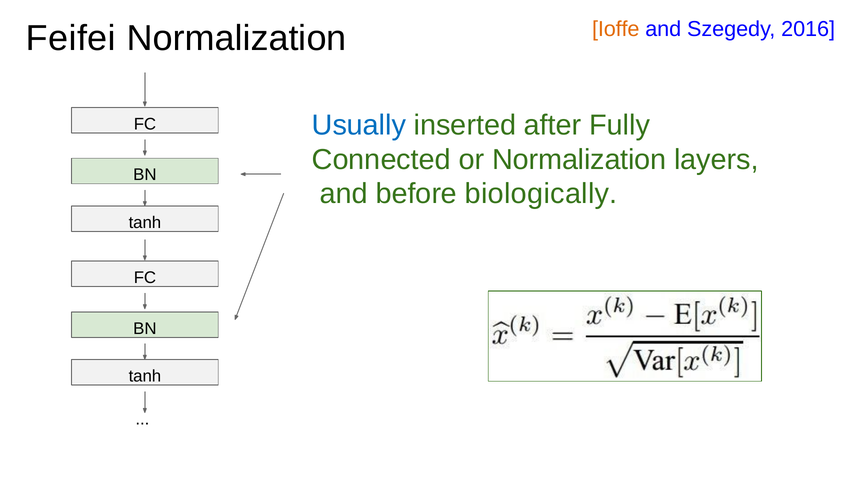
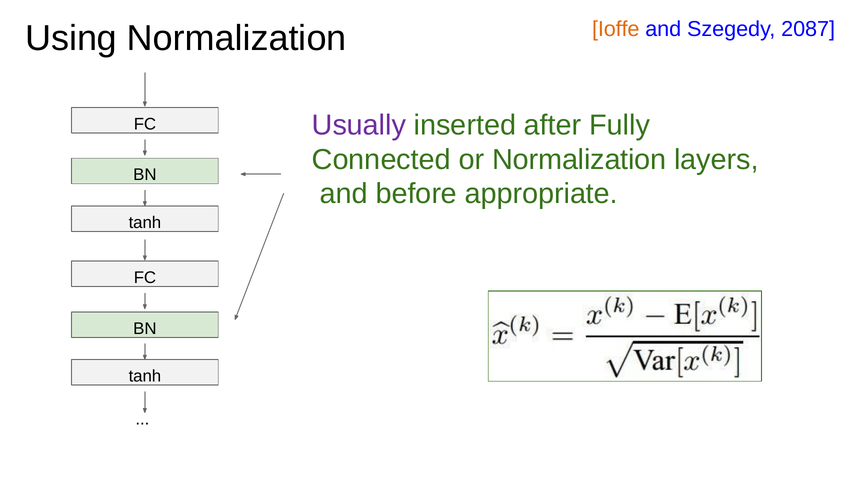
Feifei: Feifei -> Using (71, 38)
2016: 2016 -> 2087 (808, 29)
Usually colour: blue -> purple (359, 125)
biologically: biologically -> appropriate (541, 194)
